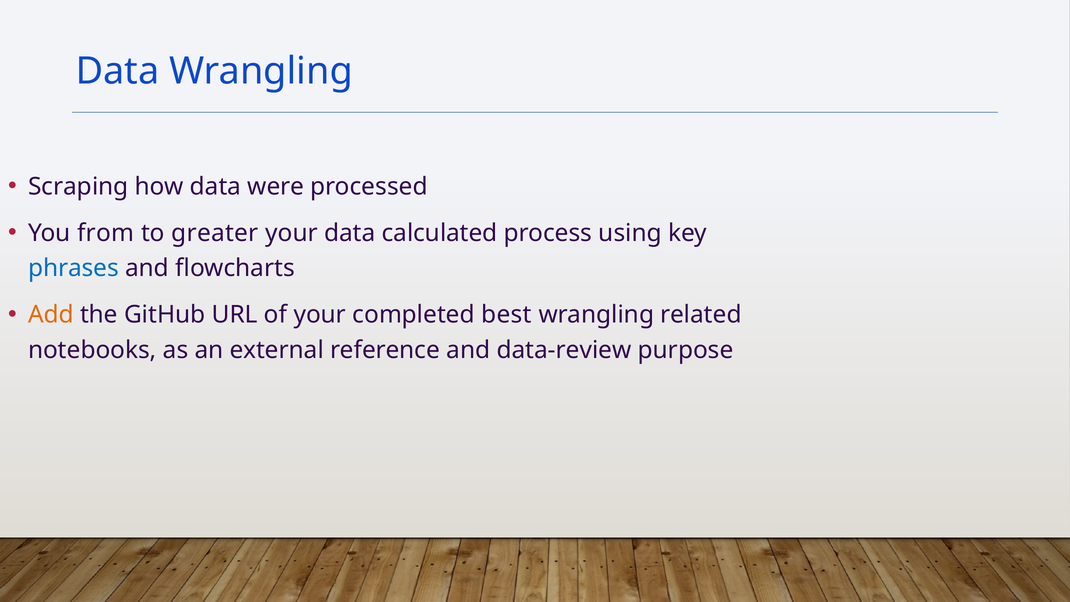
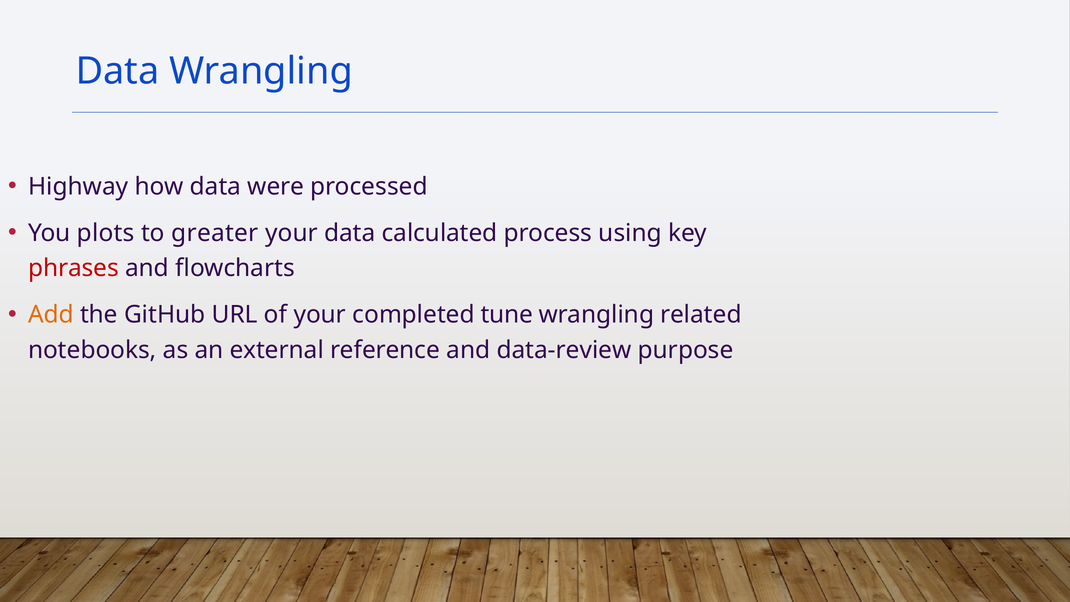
Scraping: Scraping -> Highway (78, 187)
from: from -> plots (106, 233)
phrases colour: blue -> red (74, 268)
best: best -> tune (507, 315)
